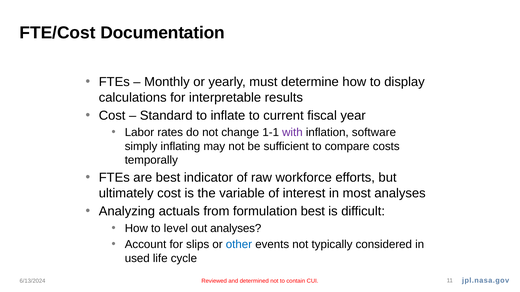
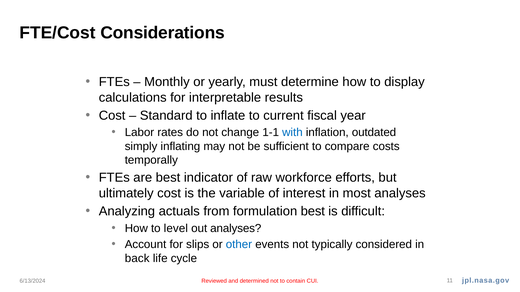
Documentation: Documentation -> Considerations (163, 33)
with colour: purple -> blue (292, 133)
software: software -> outdated (374, 133)
used: used -> back (137, 259)
